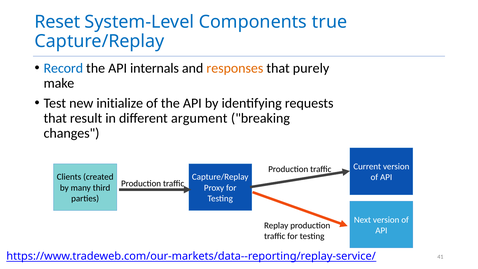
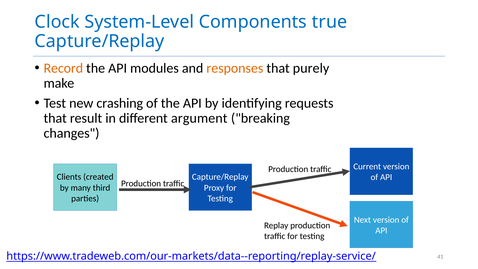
Reset: Reset -> Clock (57, 22)
Record colour: blue -> orange (63, 68)
internals: internals -> modules (154, 68)
initialize: initialize -> crashing (120, 103)
